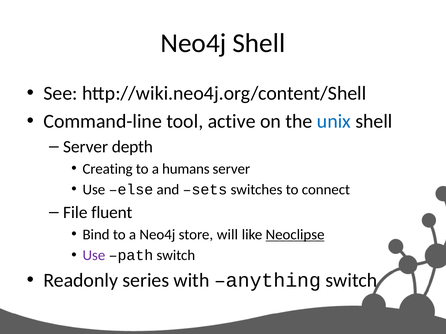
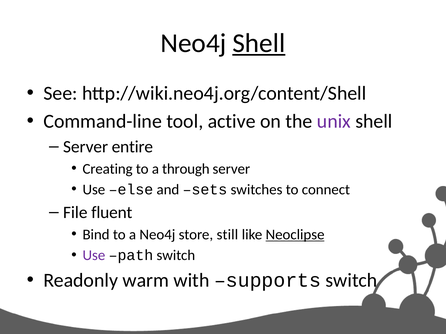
Shell underline: none -> present (259, 43)
unix colour: blue -> purple (334, 121)
depth: depth -> entire (132, 147)
humans: humans -> through (186, 169)
will: will -> still (227, 235)
series: series -> warm (146, 281)
anything: anything -> supports (268, 281)
